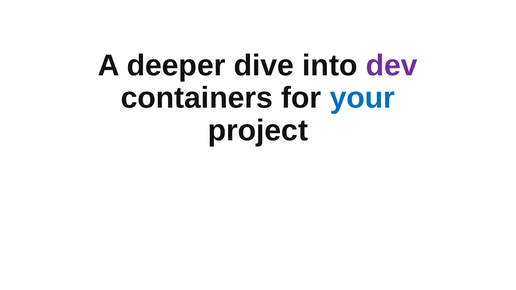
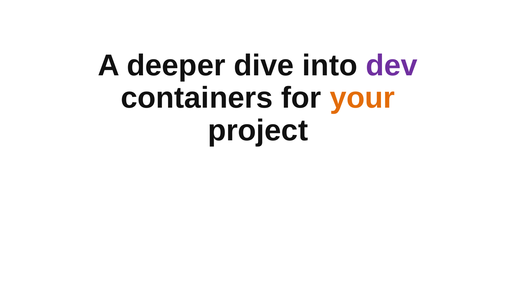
your colour: blue -> orange (362, 98)
